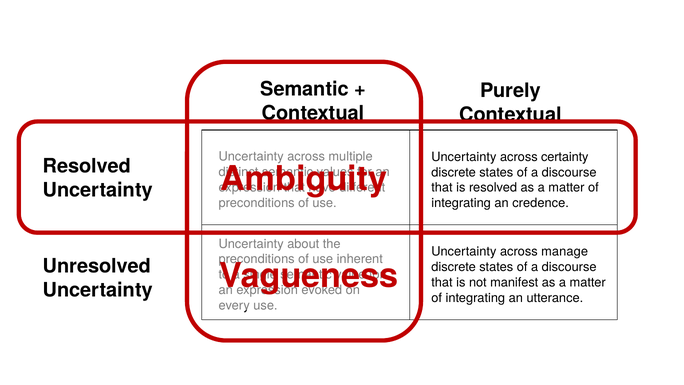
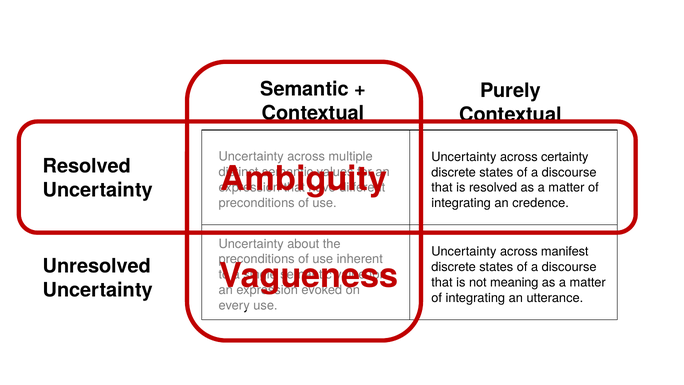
manage: manage -> manifest (565, 251)
manifest: manifest -> meaning (514, 282)
